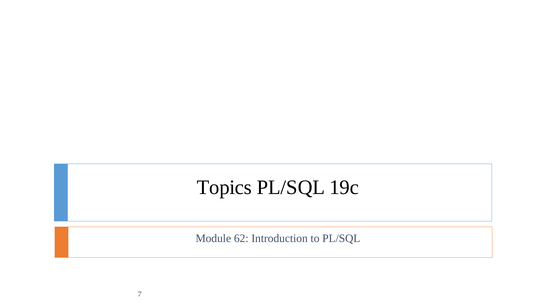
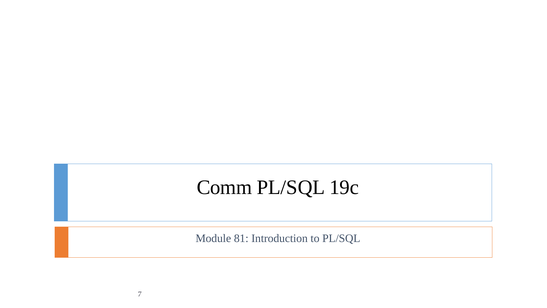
Topics: Topics -> Comm (224, 187)
62: 62 -> 81 (241, 238)
